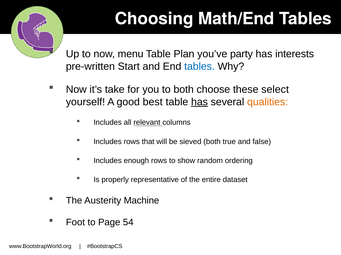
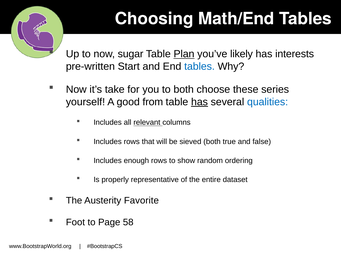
menu: menu -> sugar (131, 54)
Plan underline: none -> present (184, 54)
party: party -> likely (241, 54)
select: select -> series (275, 90)
best: best -> from (153, 102)
qualities colour: orange -> blue (268, 102)
Machine: Machine -> Favorite (141, 201)
54: 54 -> 58 (128, 223)
